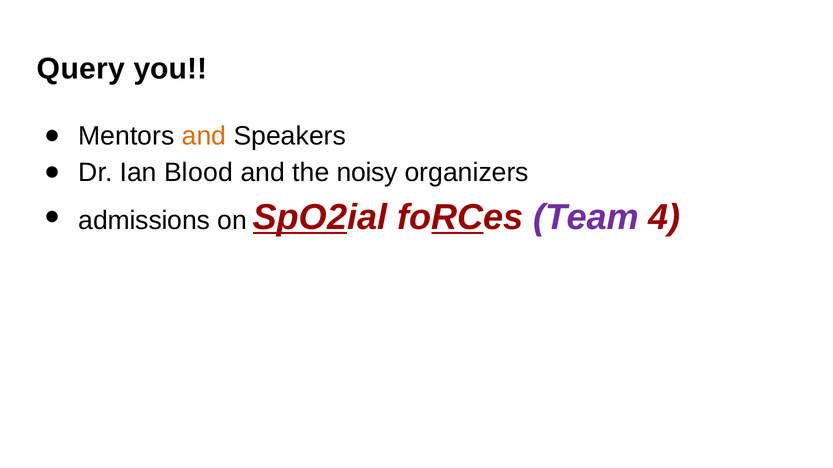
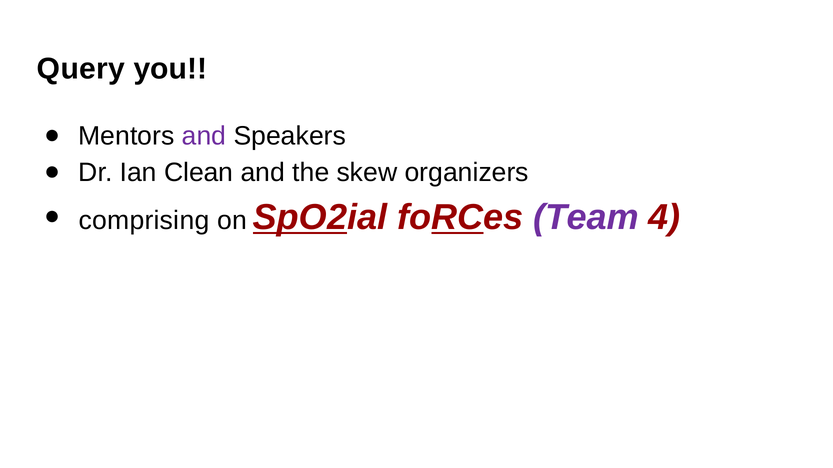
and colour: orange -> purple (204, 136)
Blood: Blood -> Clean (199, 173)
noisy: noisy -> skew (367, 173)
admissions: admissions -> comprising (144, 221)
